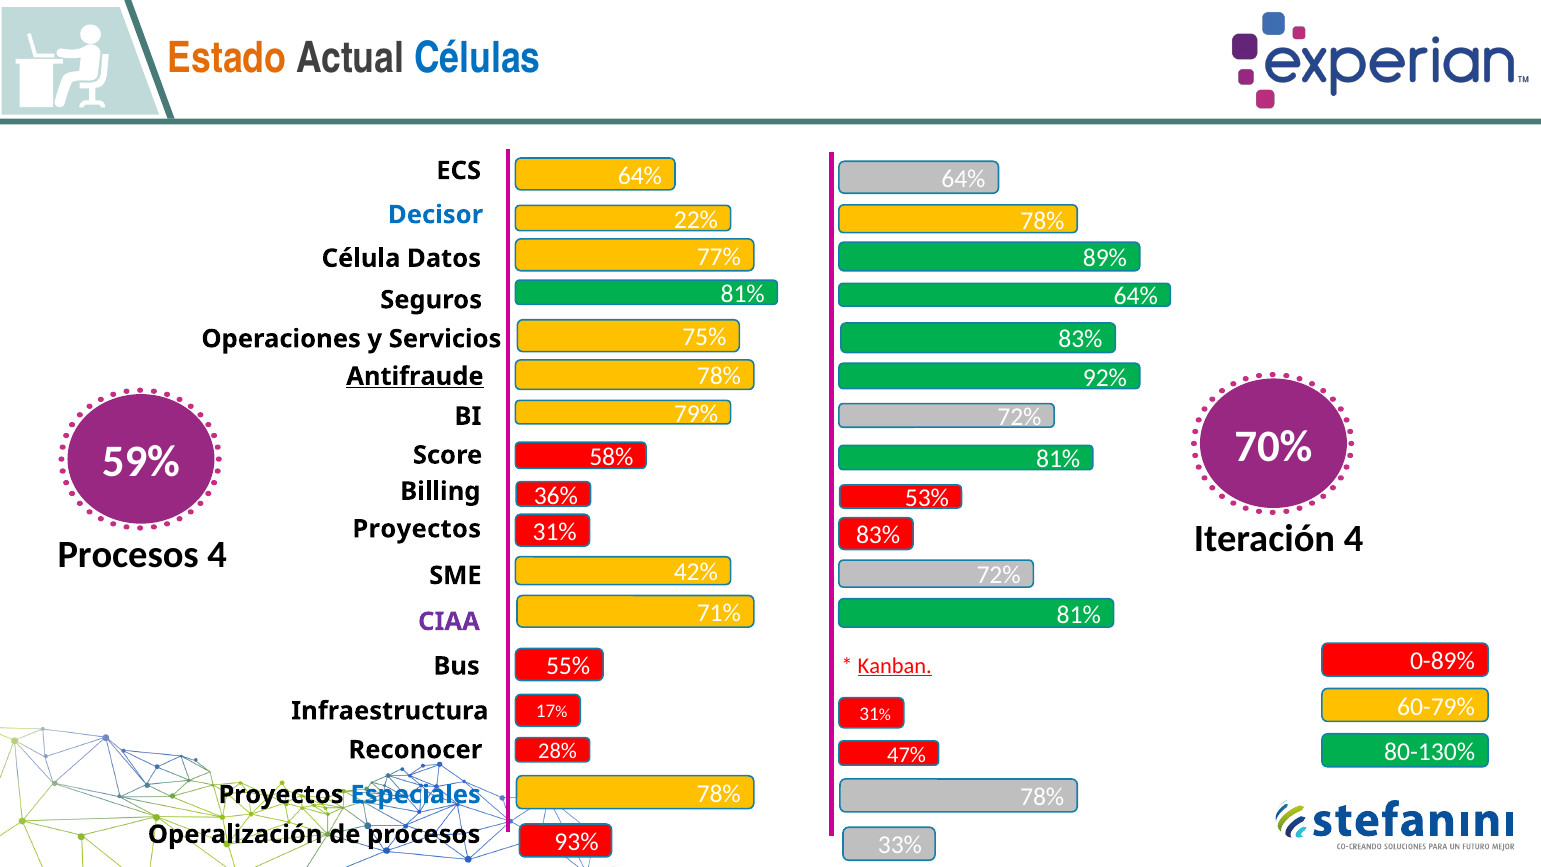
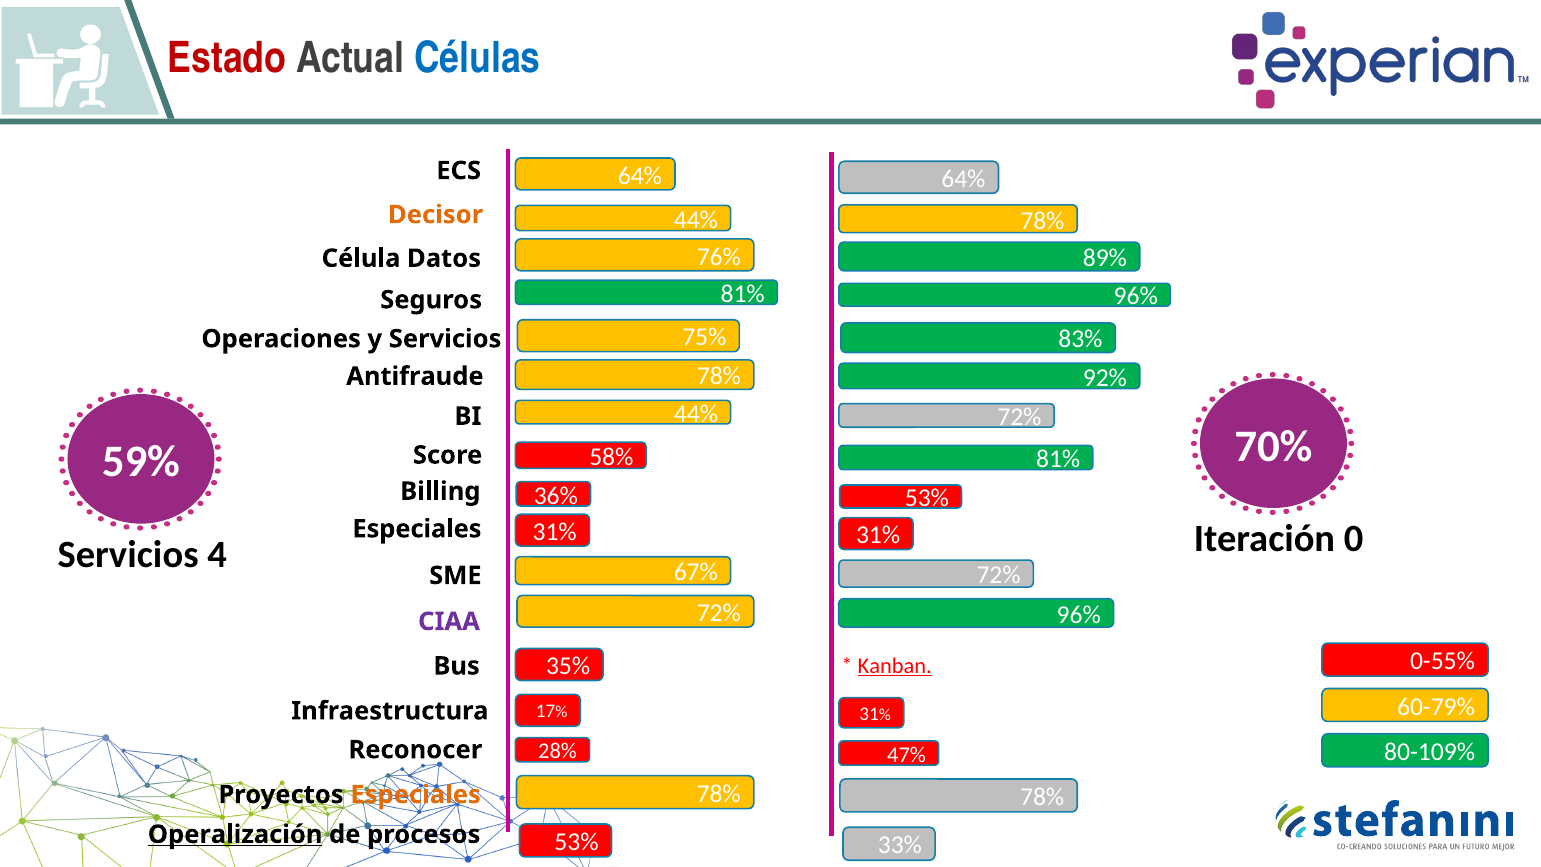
Estado colour: orange -> red (227, 58)
22%: 22% -> 44% (696, 220)
Decisor colour: blue -> orange (436, 215)
77%: 77% -> 76% (719, 257)
64%: 64% -> 96% (1136, 296)
Antifraude underline: present -> none (415, 376)
79%: 79% -> 44% (696, 414)
Iteración 4: 4 -> 0 (1354, 539)
Proyectos: Proyectos -> Especiales (417, 529)
83%: 83% -> 31% (878, 535)
Procesos: Procesos -> Servicios (128, 555)
42%: 42% -> 67% (696, 572)
71%: 71% -> 72% (719, 613)
81%: 81% -> 96% (1079, 615)
0-89%: 0-89% -> 0-55% (1442, 661)
55%: 55% -> 35% (568, 666)
80-130%: 80-130% -> 80-109% (1430, 752)
Especiales colour: blue -> orange (416, 794)
Operalización underline: none -> present (235, 834)
procesos 93%: 93% -> 53% (577, 842)
